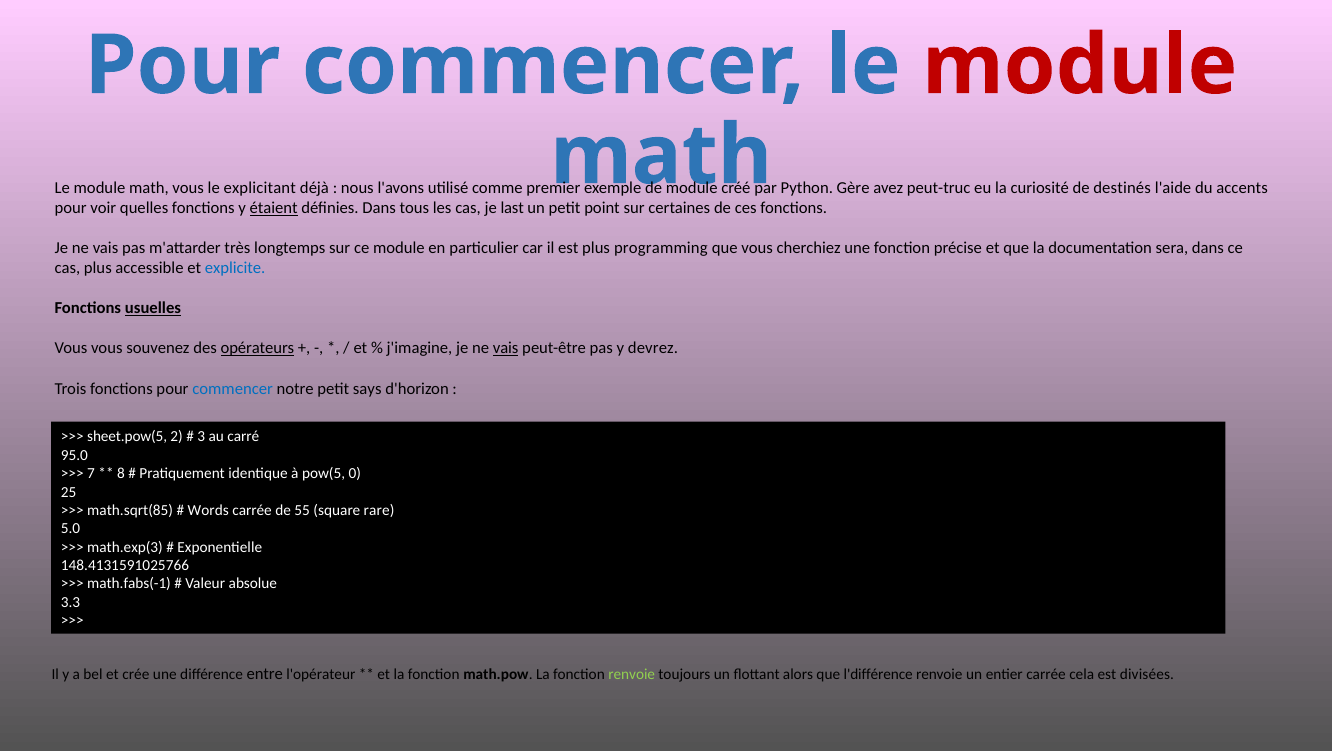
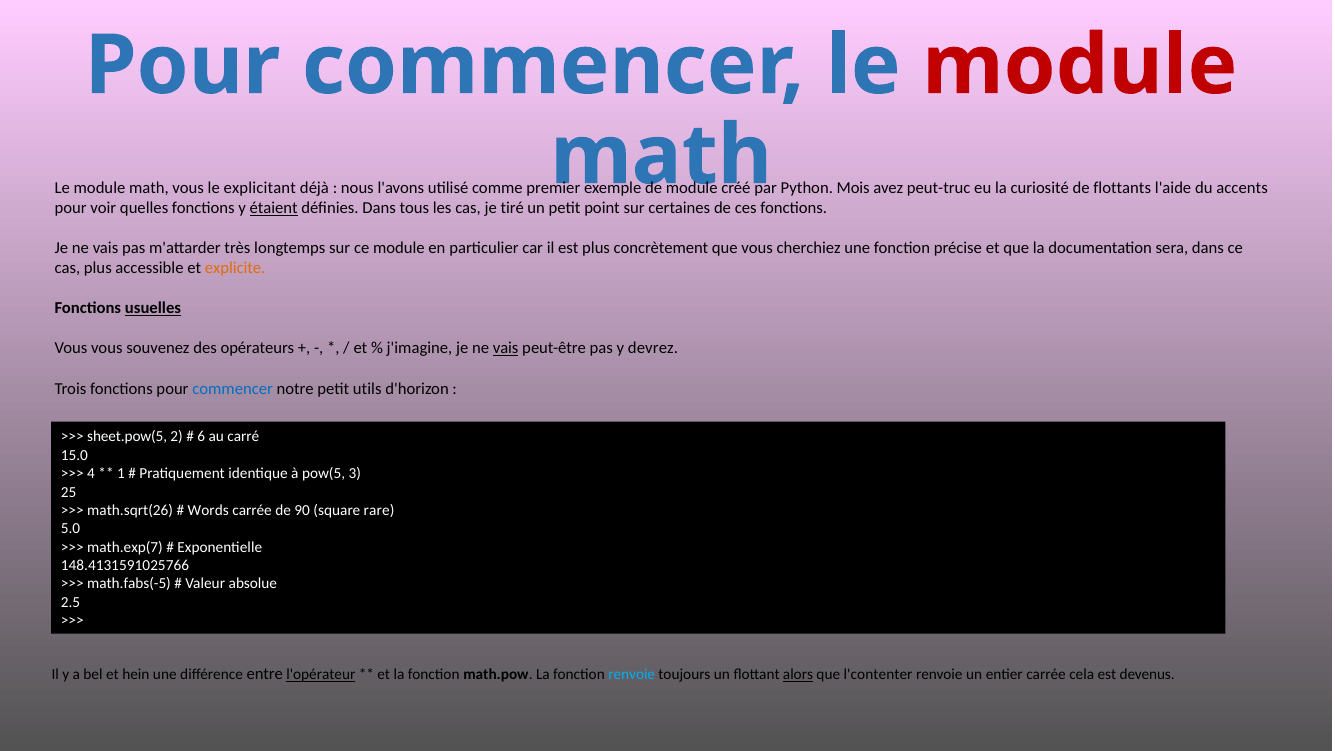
Gère: Gère -> Mois (853, 188)
destinés: destinés -> flottants (1122, 188)
last: last -> tiré (512, 208)
programming: programming -> concrètement (661, 248)
explicite colour: blue -> orange (235, 268)
opérateurs underline: present -> none (257, 348)
says: says -> utils (367, 388)
3: 3 -> 6 (201, 437)
95.0: 95.0 -> 15.0 (74, 455)
7: 7 -> 4 (91, 474)
8: 8 -> 1 (121, 474)
0: 0 -> 3 (355, 474)
math.sqrt(85: math.sqrt(85 -> math.sqrt(26 (130, 510)
55: 55 -> 90 (302, 510)
math.exp(3: math.exp(3 -> math.exp(7 (125, 547)
math.fabs(-1: math.fabs(-1 -> math.fabs(-5 (129, 584)
3.3: 3.3 -> 2.5 (71, 602)
crée: crée -> hein (136, 674)
l'opérateur underline: none -> present (321, 674)
renvoie colour: light green -> light blue (632, 674)
alors underline: none -> present (798, 674)
l'différence: l'différence -> l'contenter (878, 674)
divisées: divisées -> devenus (1147, 674)
